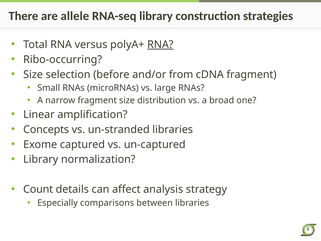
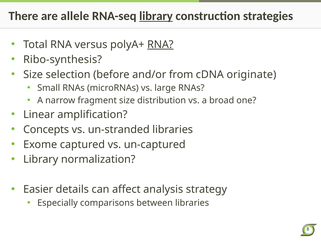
library underline: none -> present (156, 16)
Ribo-occurring: Ribo-occurring -> Ribo-synthesis (63, 59)
cDNA fragment: fragment -> originate (251, 74)
Count: Count -> Easier (38, 189)
